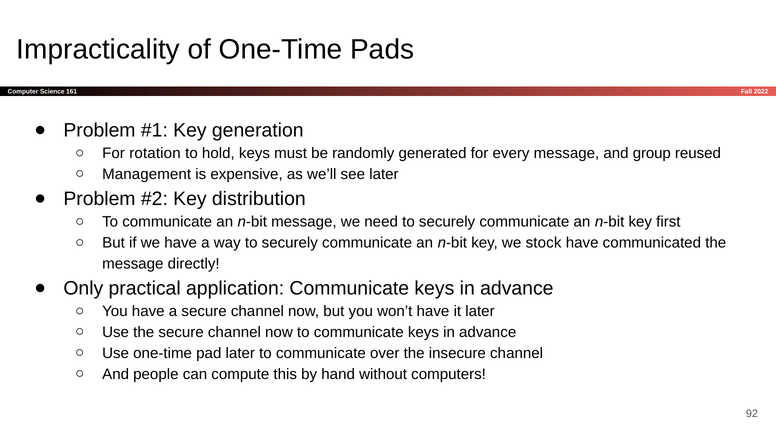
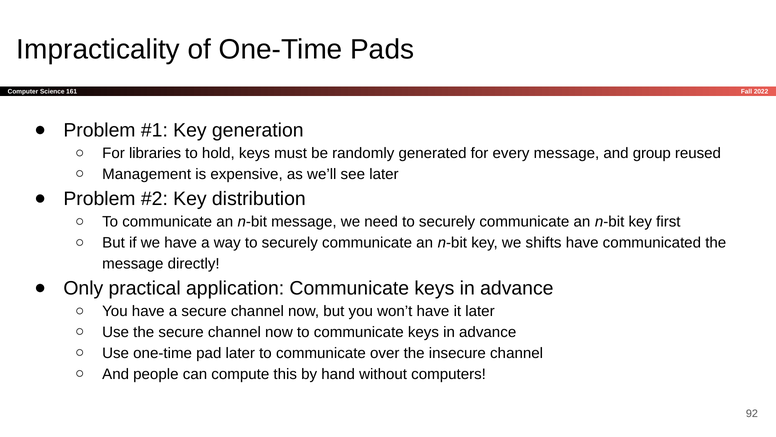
rotation: rotation -> libraries (155, 153)
stock: stock -> shifts (544, 243)
